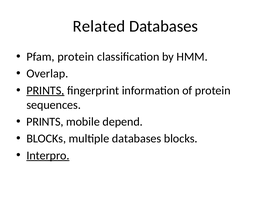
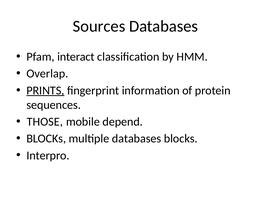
Related: Related -> Sources (99, 26)
Pfam protein: protein -> interact (76, 57)
PRINTS: PRINTS -> THOSE (45, 122)
Interpro underline: present -> none (48, 156)
